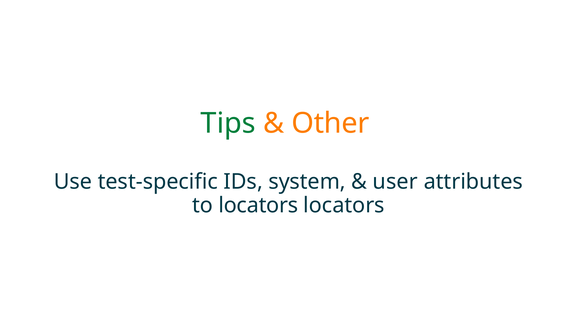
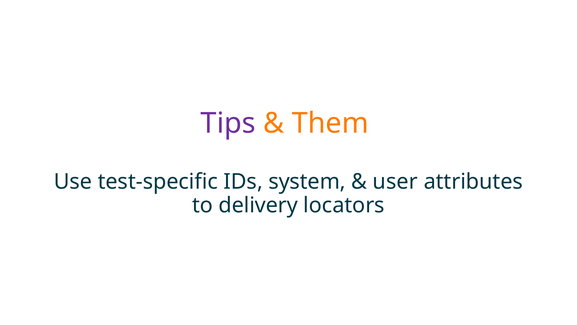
Tips colour: green -> purple (228, 123)
Other: Other -> Them (330, 123)
to locators: locators -> delivery (258, 205)
